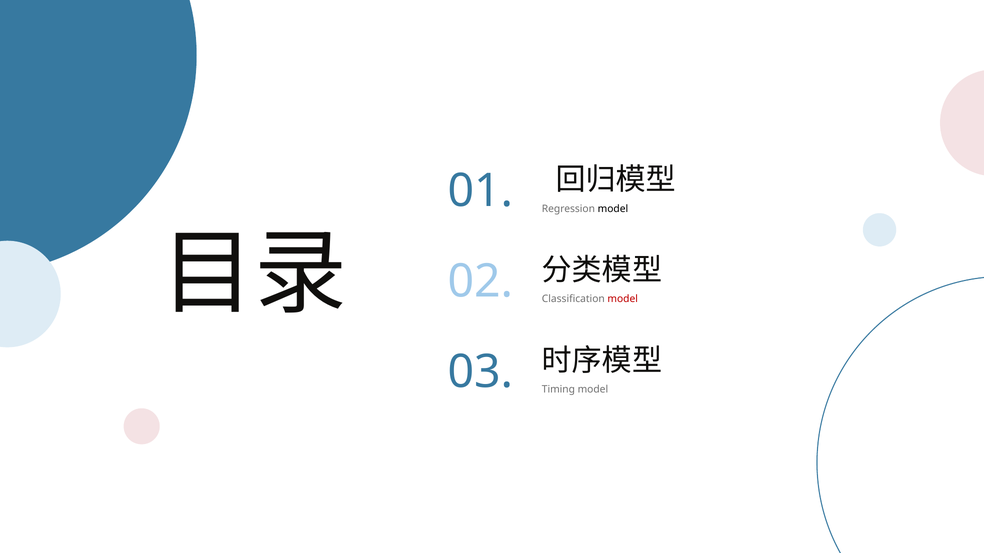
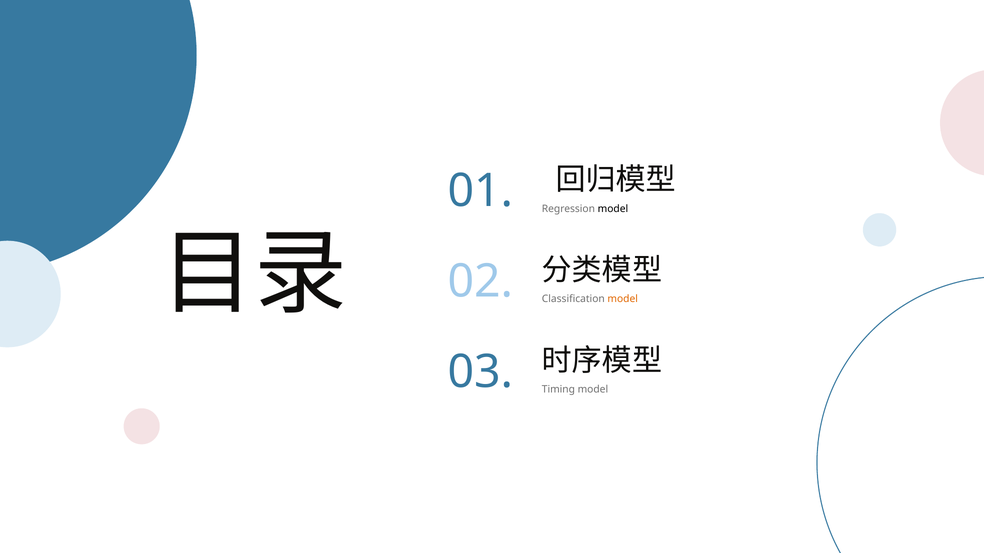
model colour: red -> orange (623, 299)
